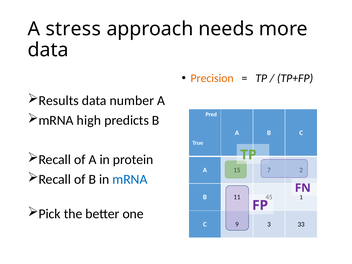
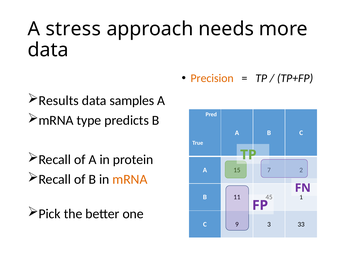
number: number -> samples (132, 101)
high: high -> type (89, 120)
mRNA colour: blue -> orange (130, 179)
